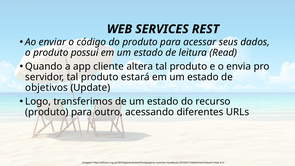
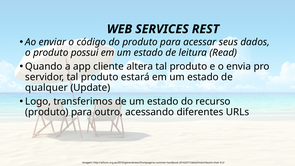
objetivos: objetivos -> qualquer (46, 88)
